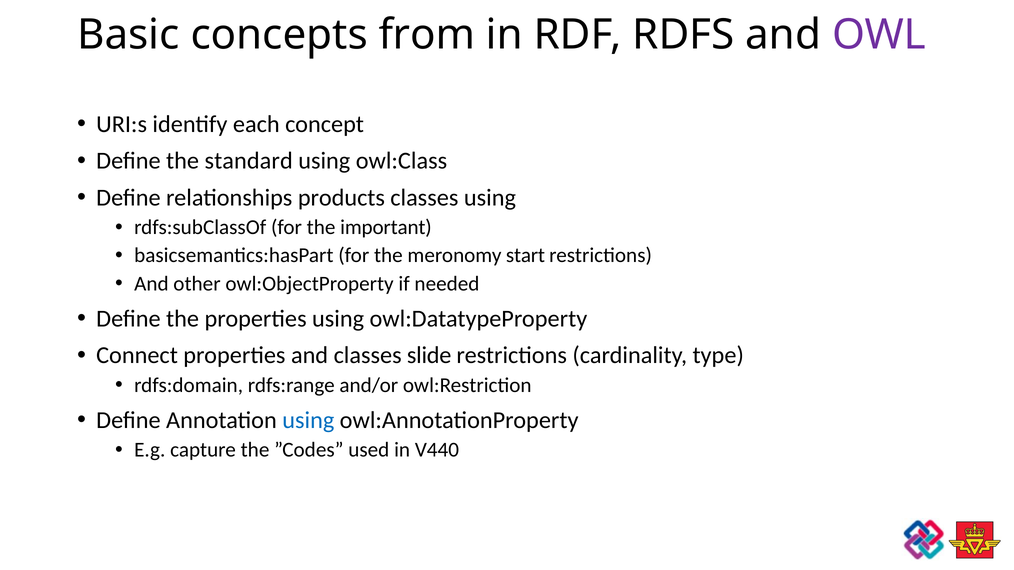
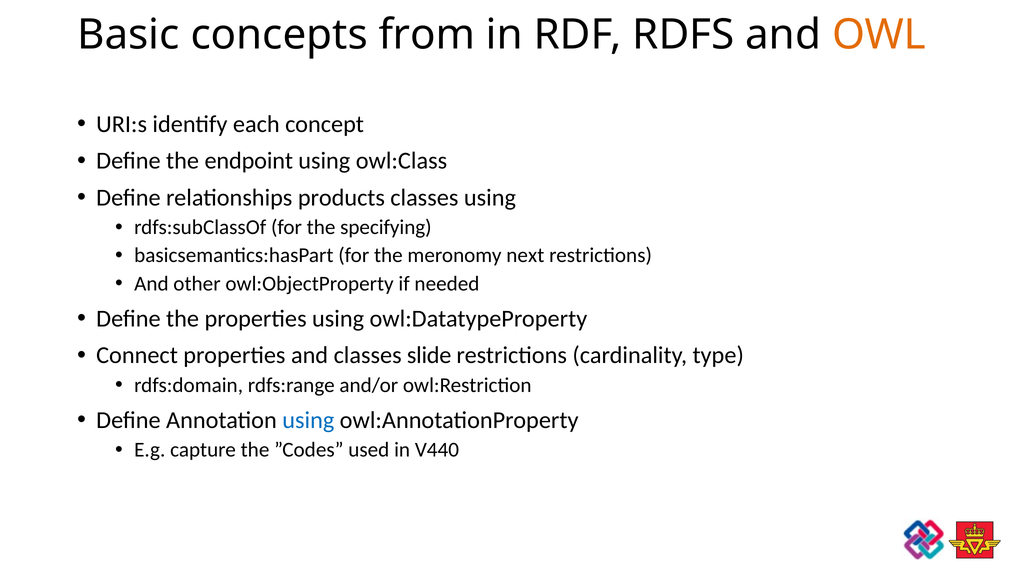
OWL colour: purple -> orange (879, 35)
standard: standard -> endpoint (249, 161)
important: important -> specifying (386, 228)
start: start -> next (525, 256)
